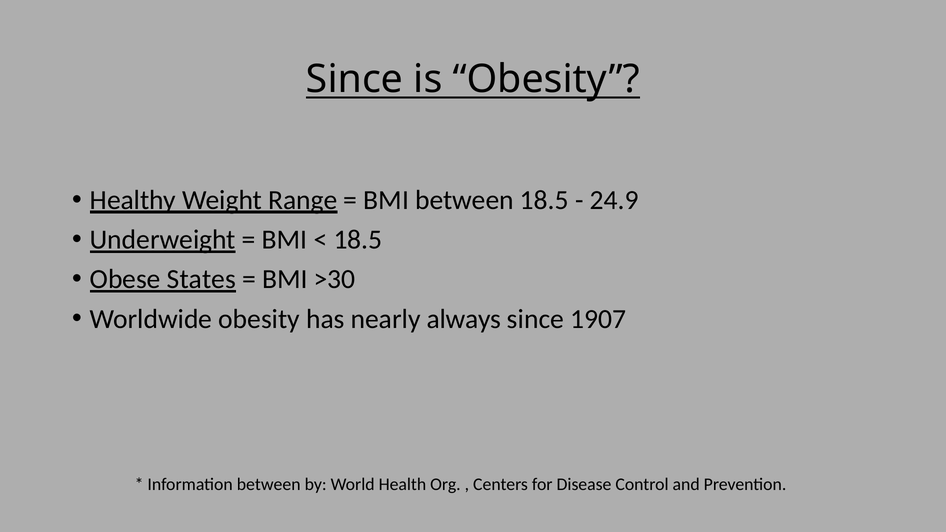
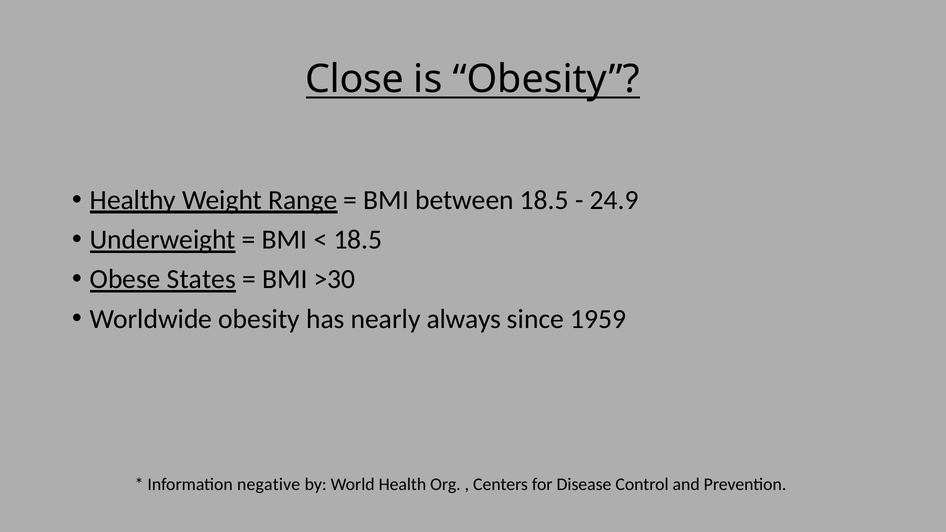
Since: Since -> Close (355, 79)
1907: 1907 -> 1959 (598, 319)
Information between: between -> negative (269, 485)
